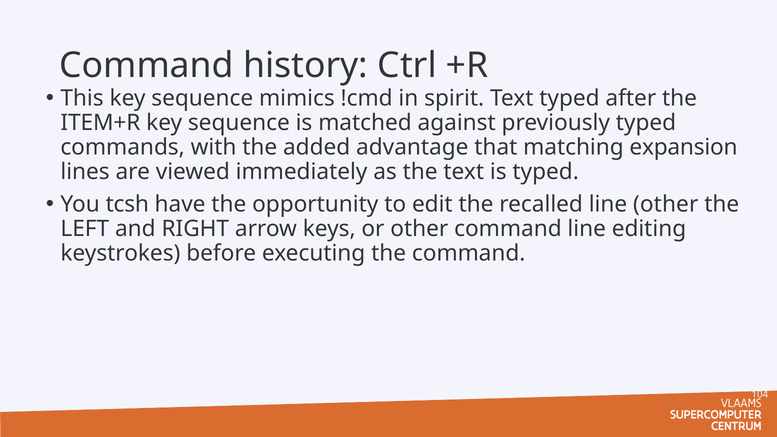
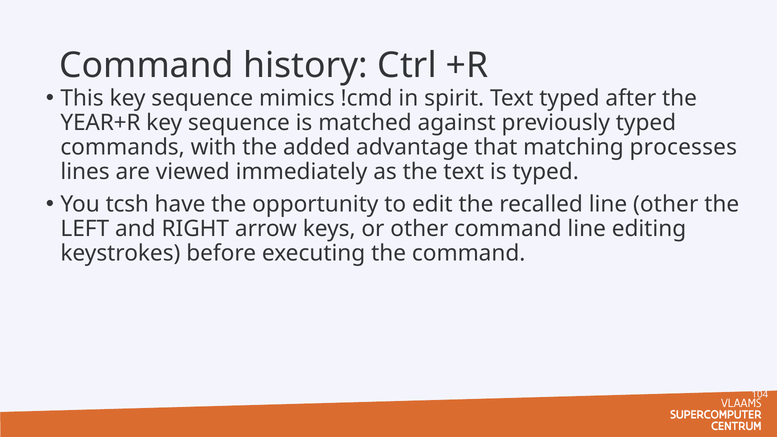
ITEM+R: ITEM+R -> YEAR+R (100, 123)
expansion: expansion -> processes (683, 147)
